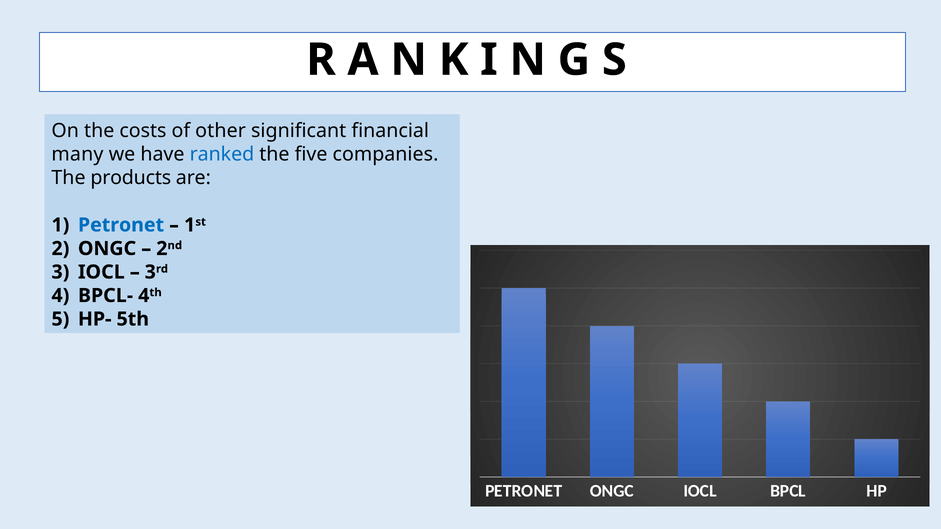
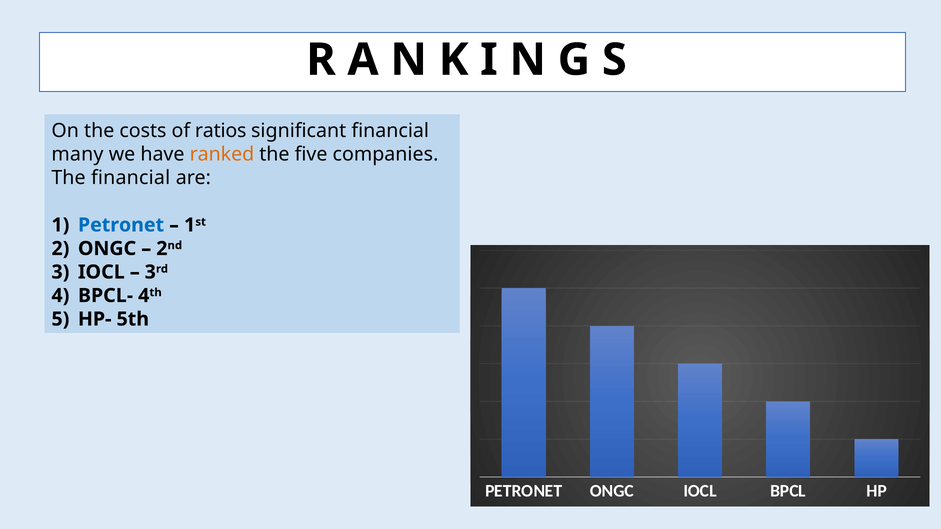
other: other -> ratios (221, 131)
ranked colour: blue -> orange (222, 155)
The products: products -> financial (131, 178)
